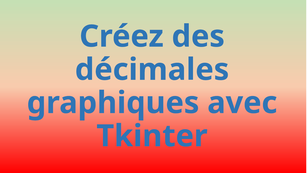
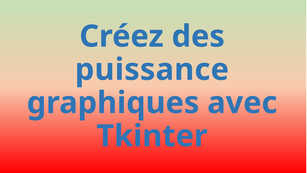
décimales: décimales -> puissance (152, 70)
